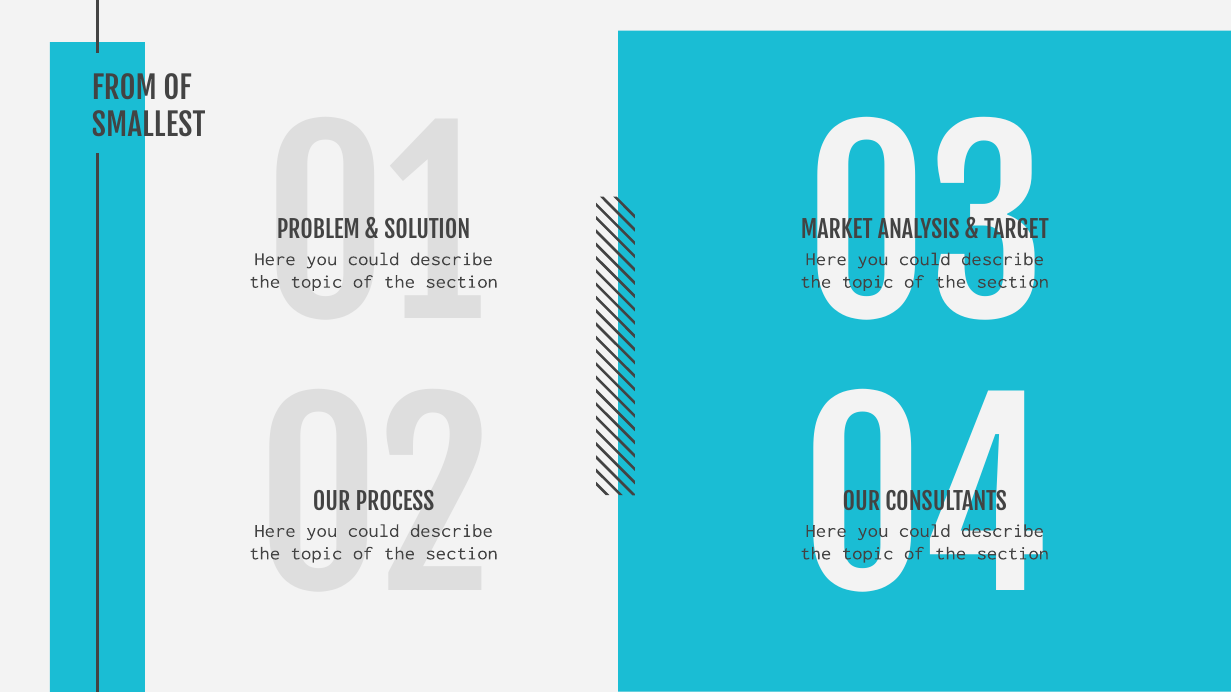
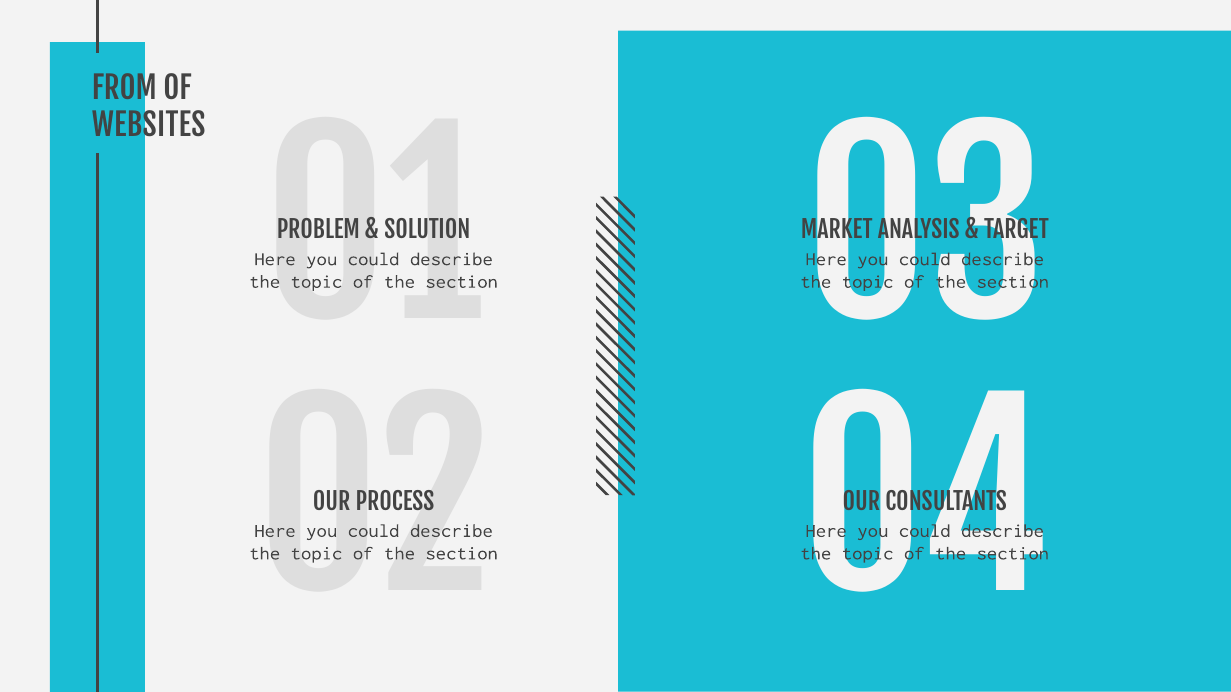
SMALLEST: SMALLEST -> WEBSITES (149, 126)
